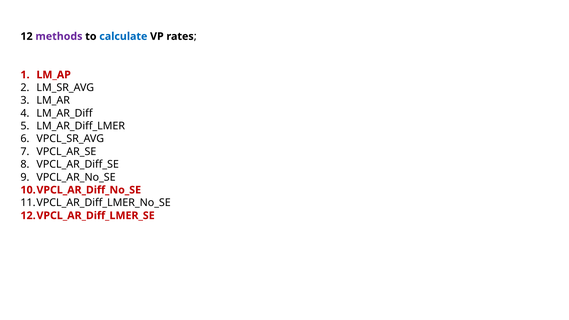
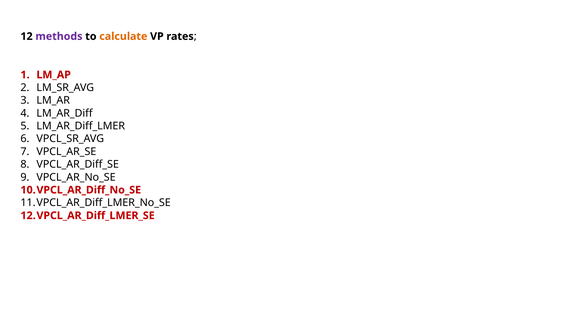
calculate colour: blue -> orange (123, 36)
